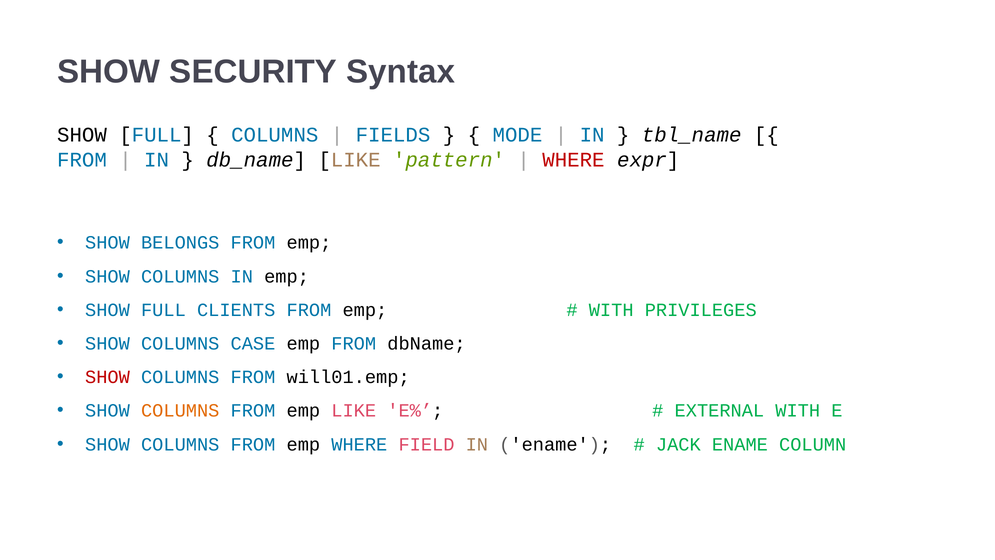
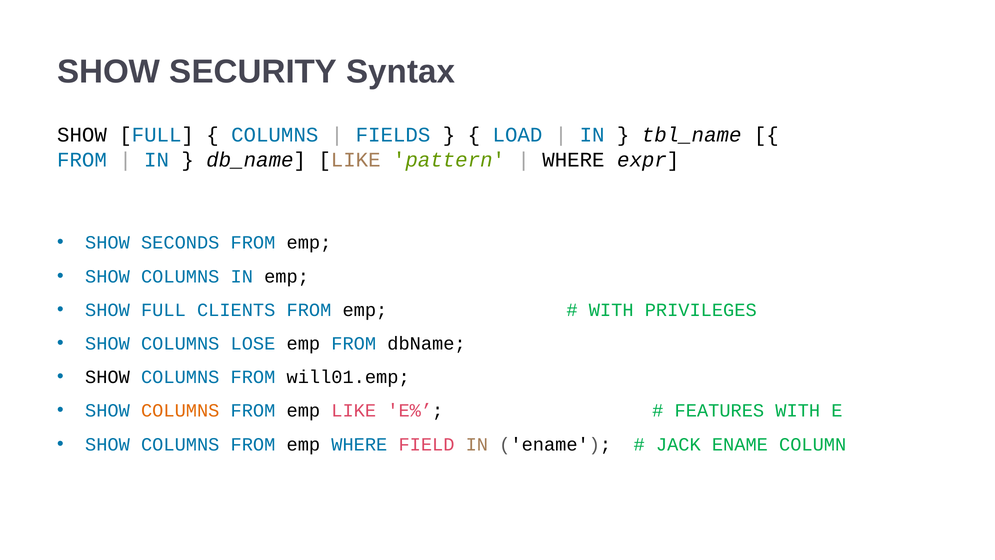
MODE: MODE -> LOAD (517, 135)
WHERE colour: red -> black (573, 160)
BELONGS: BELONGS -> SECONDS (180, 243)
CASE: CASE -> LOSE (253, 343)
SHOW colour: red -> black (107, 377)
EXTERNAL: EXTERNAL -> FEATURES (719, 411)
